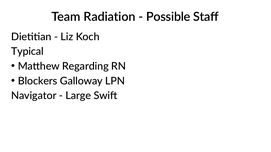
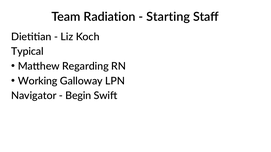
Possible: Possible -> Starting (168, 17)
Blockers: Blockers -> Working (38, 81)
Large: Large -> Begin (78, 96)
